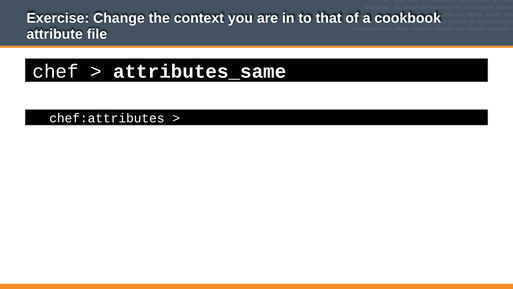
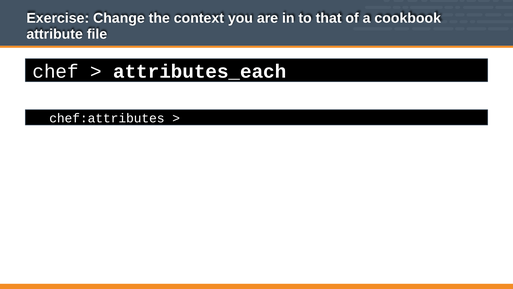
attributes_same: attributes_same -> attributes_each (200, 71)
